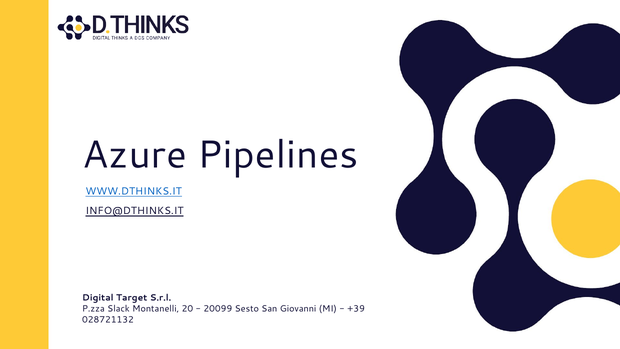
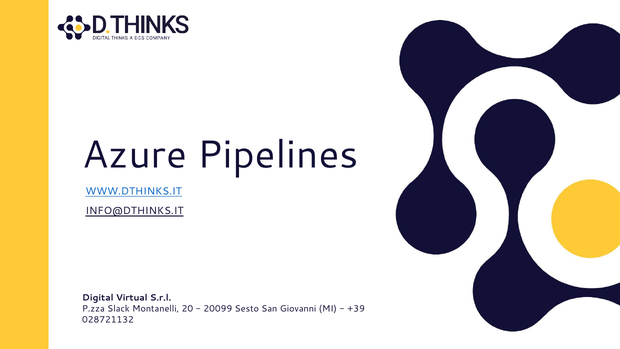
Target: Target -> Virtual (132, 298)
